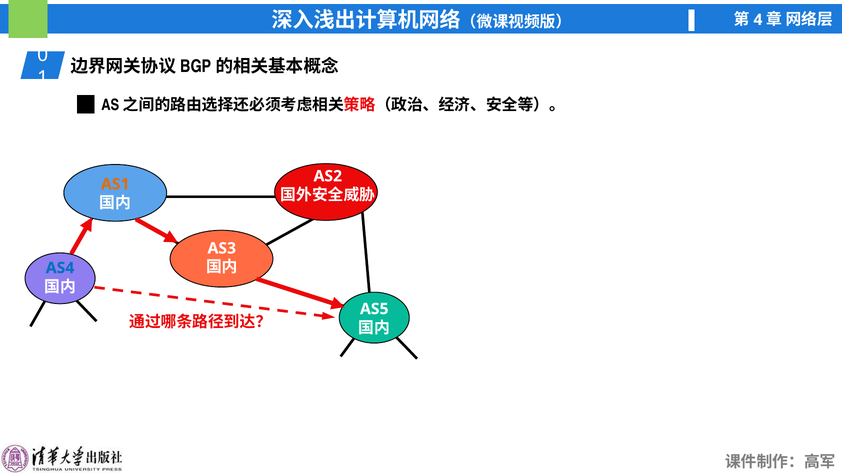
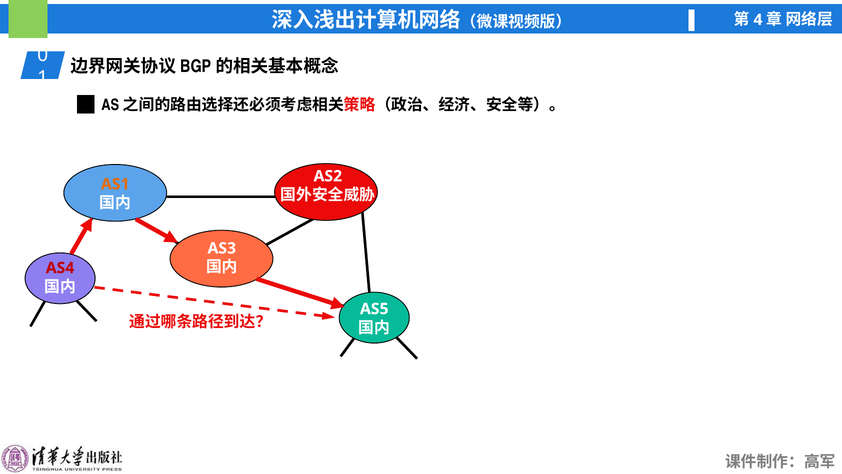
AS4 colour: blue -> red (60, 268)
